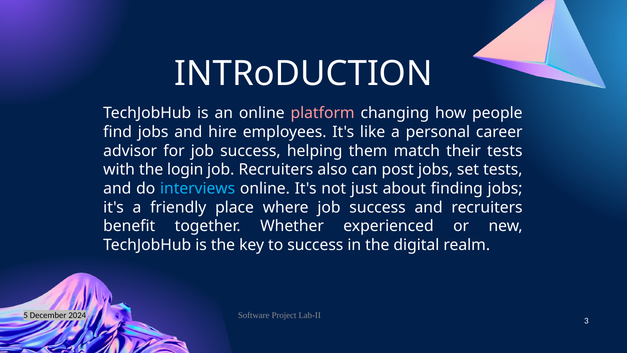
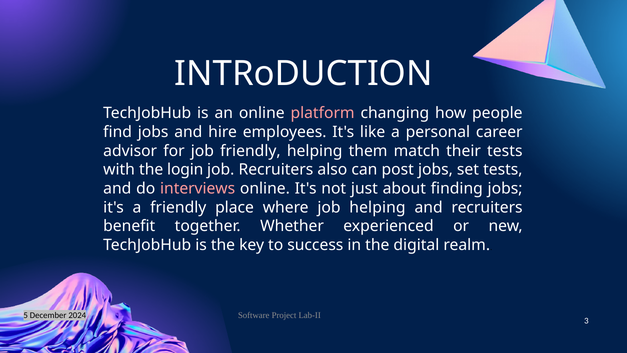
for job success: success -> friendly (250, 151)
interviews colour: light blue -> pink (198, 188)
where job success: success -> helping (377, 207)
